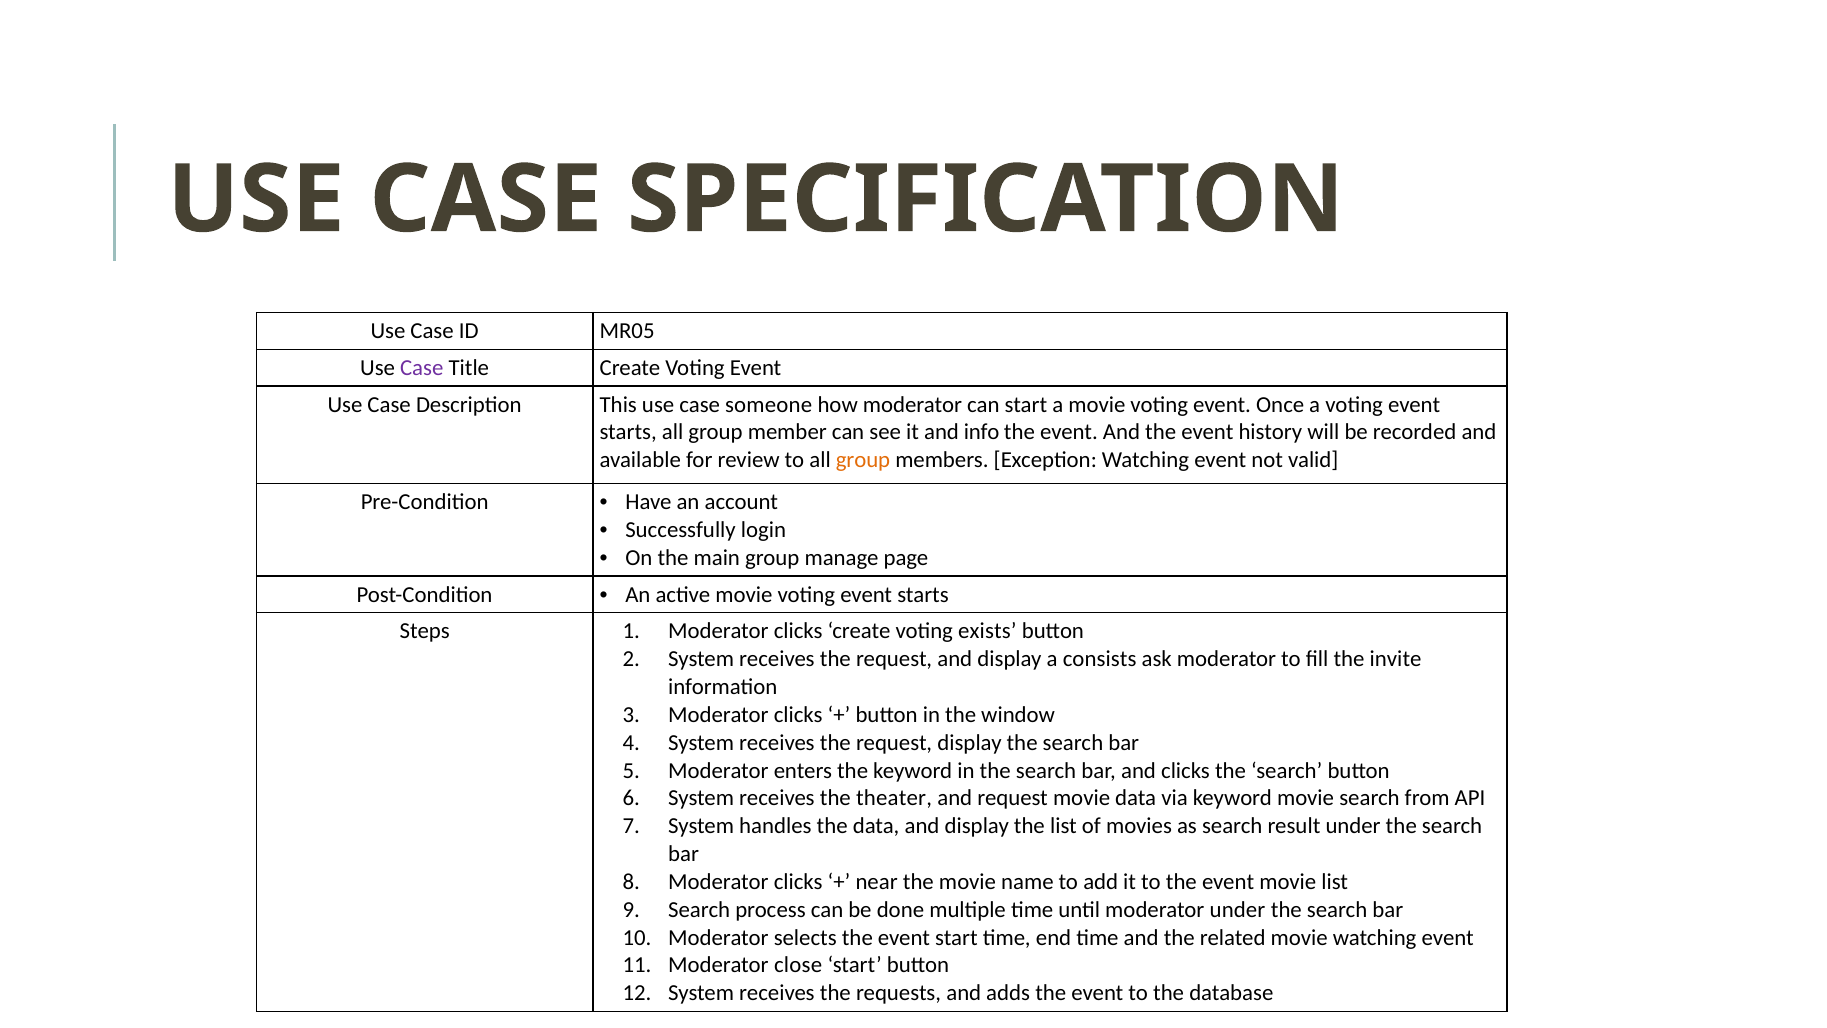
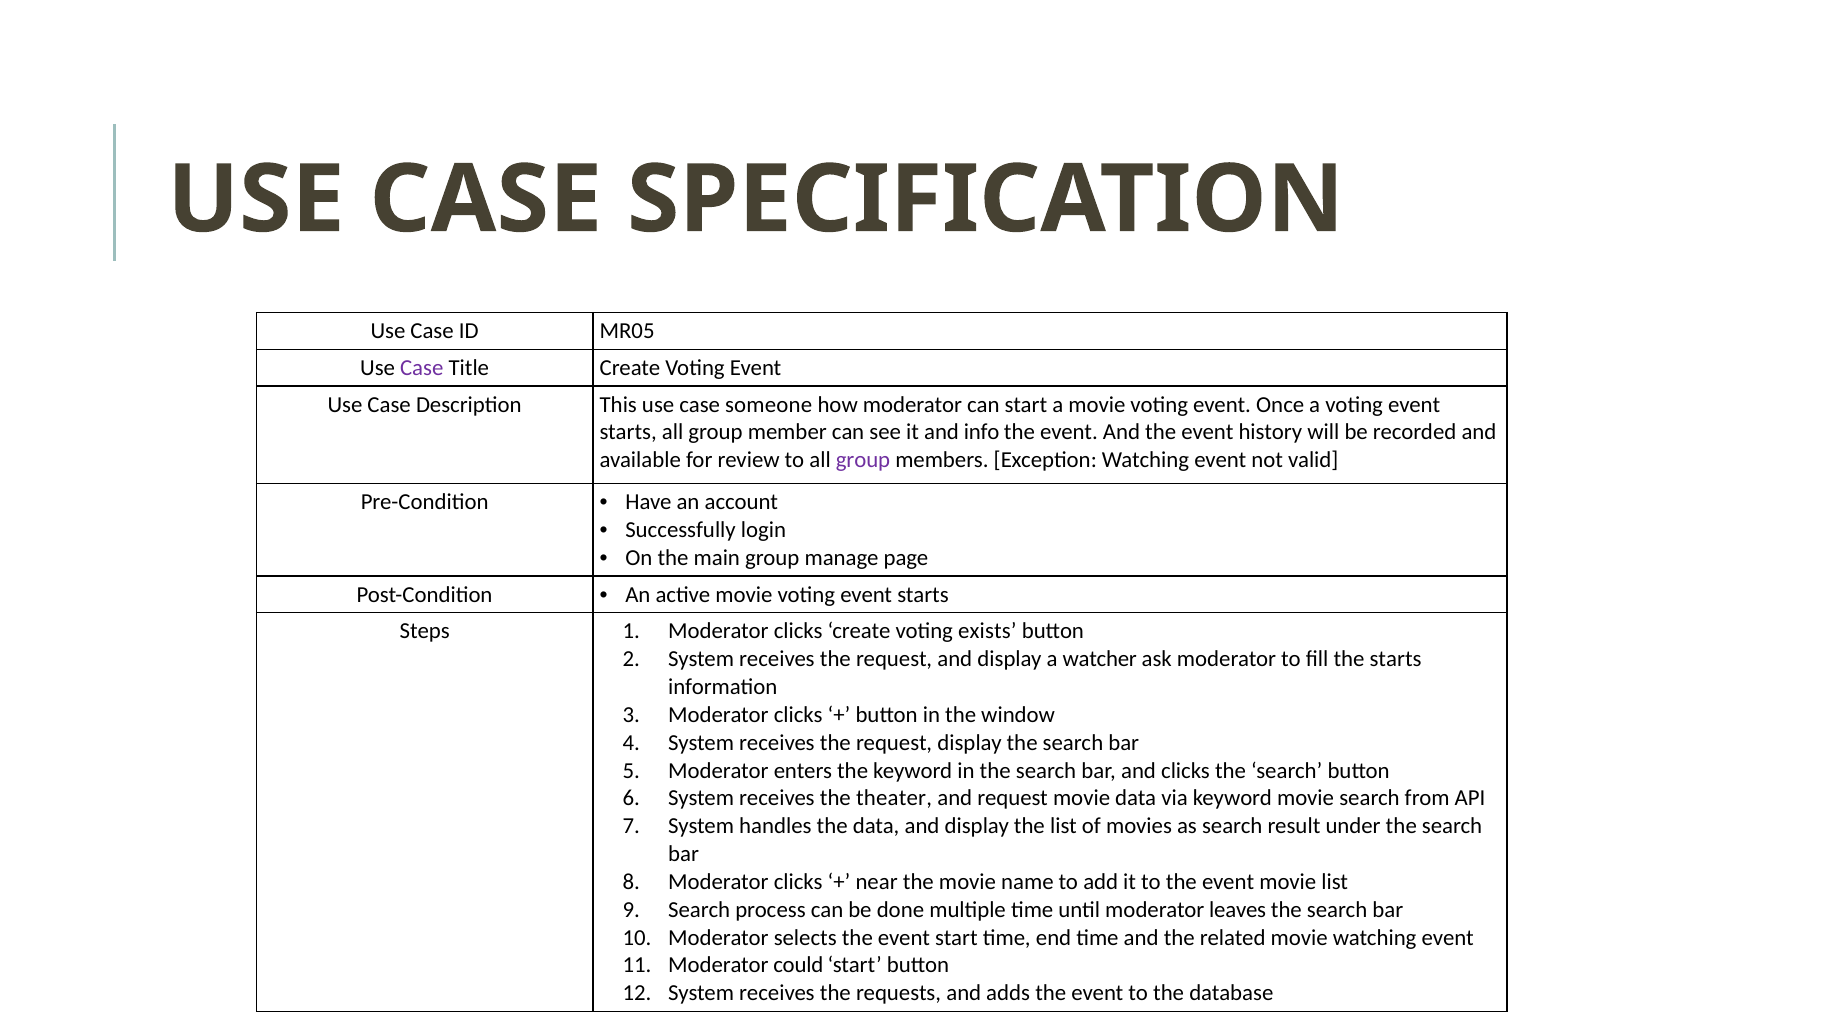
group colour: orange -> purple (863, 460)
consists: consists -> watcher (1100, 659)
the invite: invite -> starts (1396, 659)
moderator under: under -> leaves (1238, 909)
close: close -> could (798, 965)
